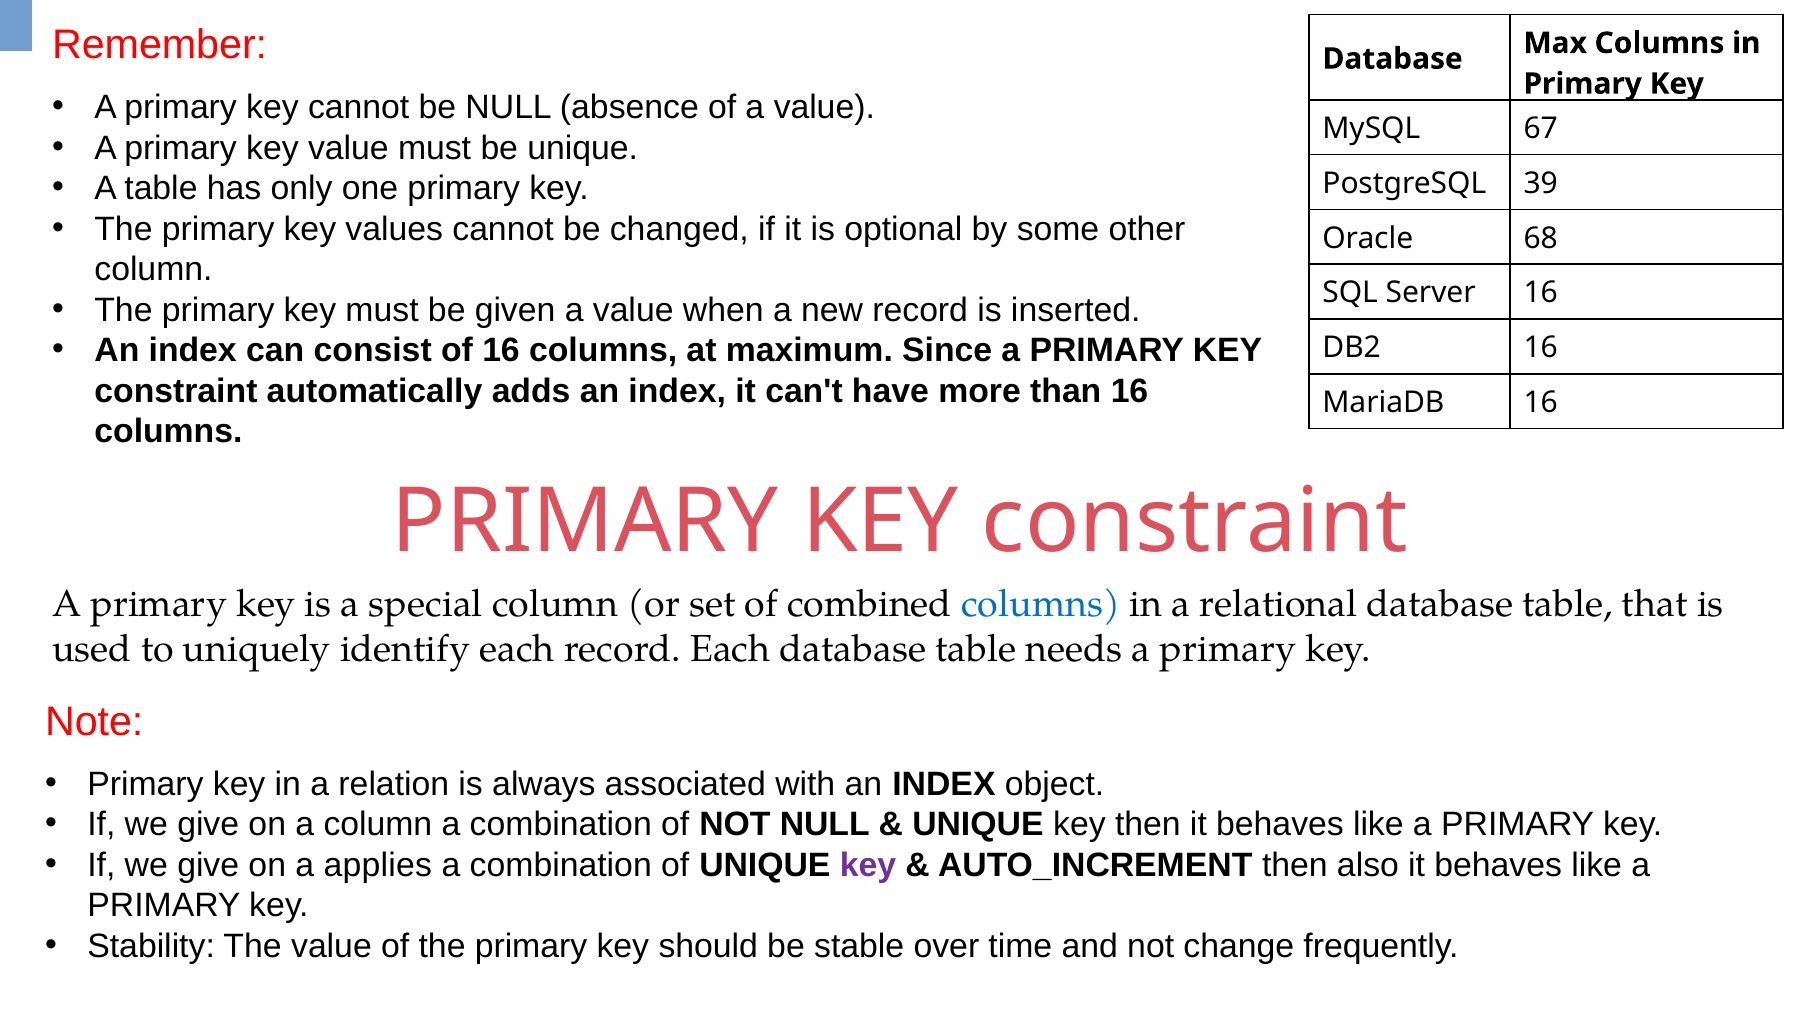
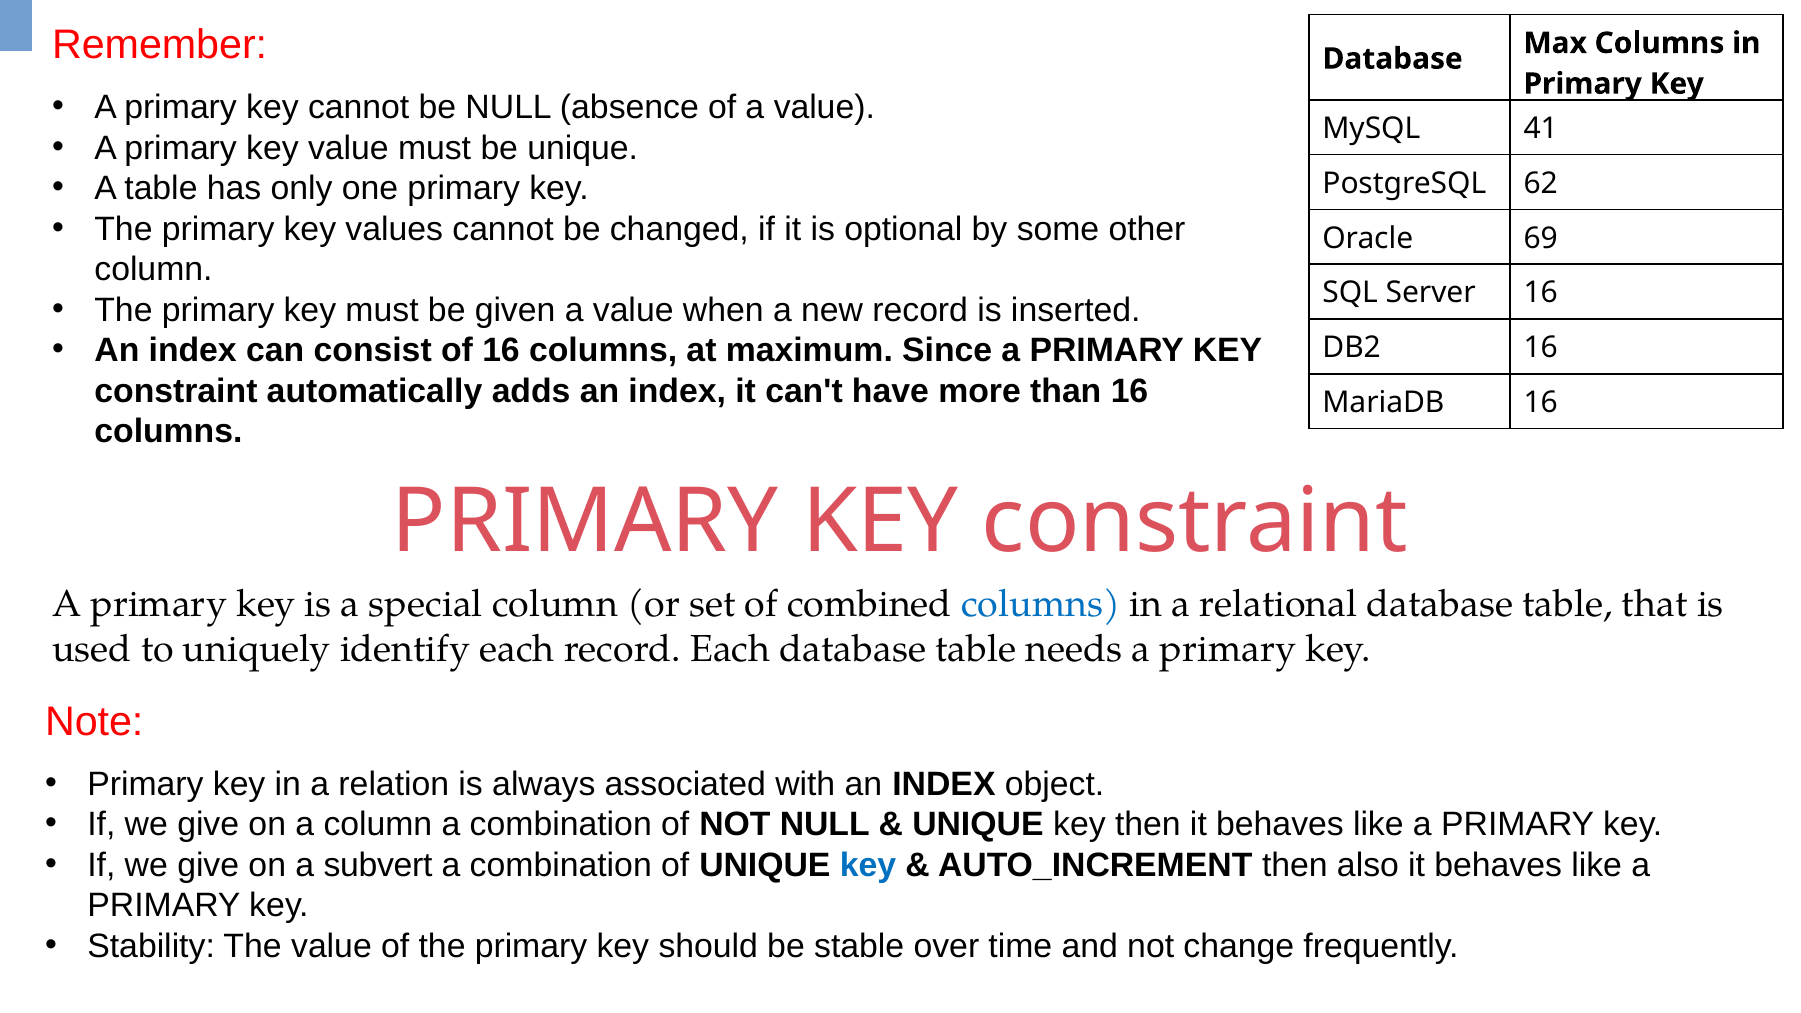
67: 67 -> 41 (1541, 129)
39: 39 -> 62 (1541, 184)
68: 68 -> 69 (1541, 238)
applies: applies -> subvert (378, 865)
key colour: purple -> blue (868, 865)
